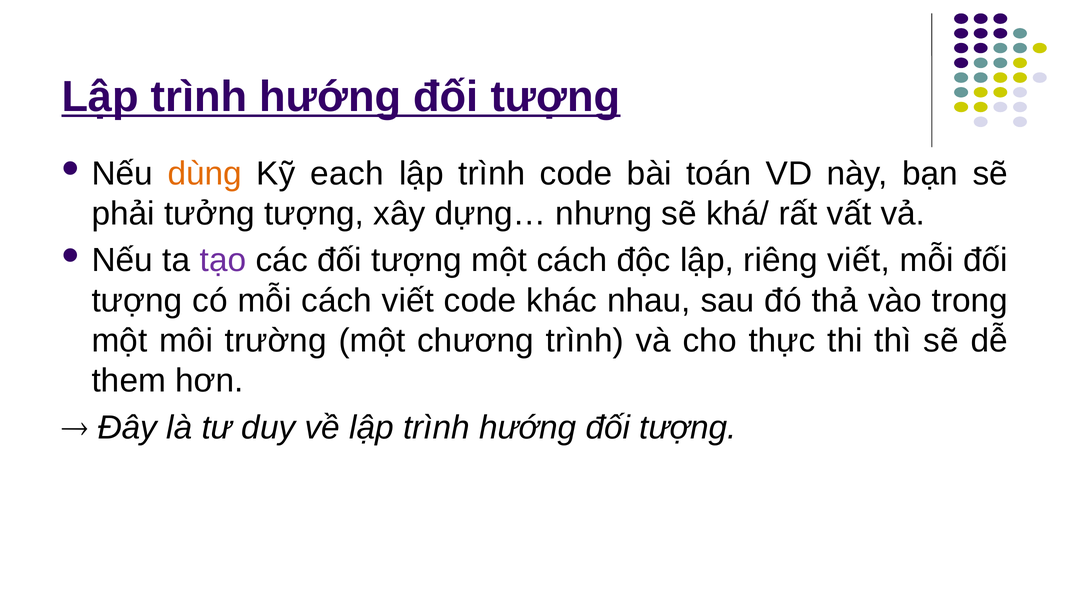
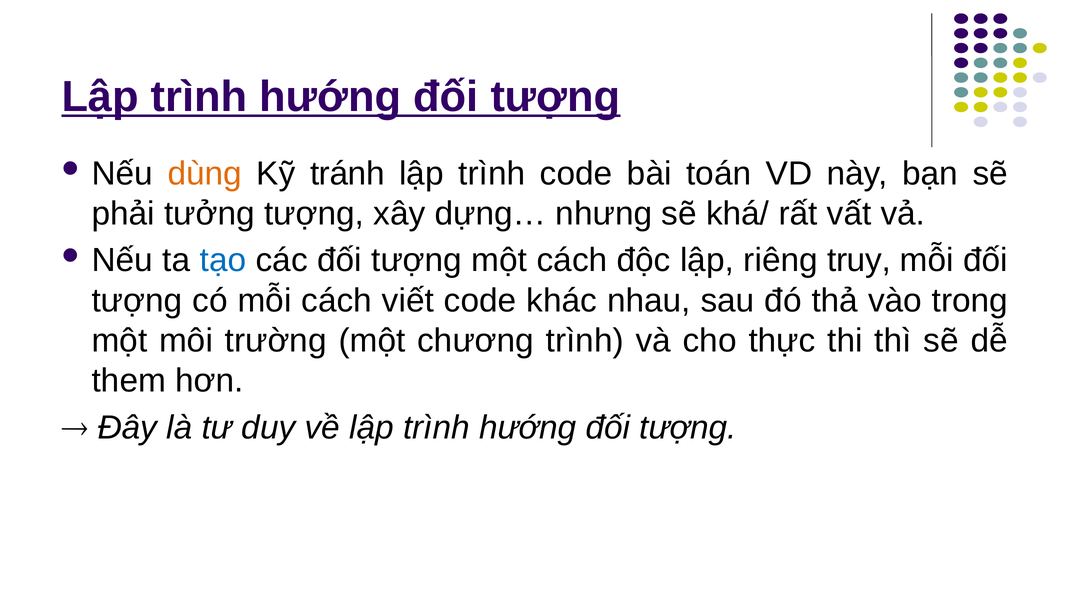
each: each -> tránh (347, 173)
tạo colour: purple -> blue (223, 260)
riêng viết: viết -> truy (859, 260)
